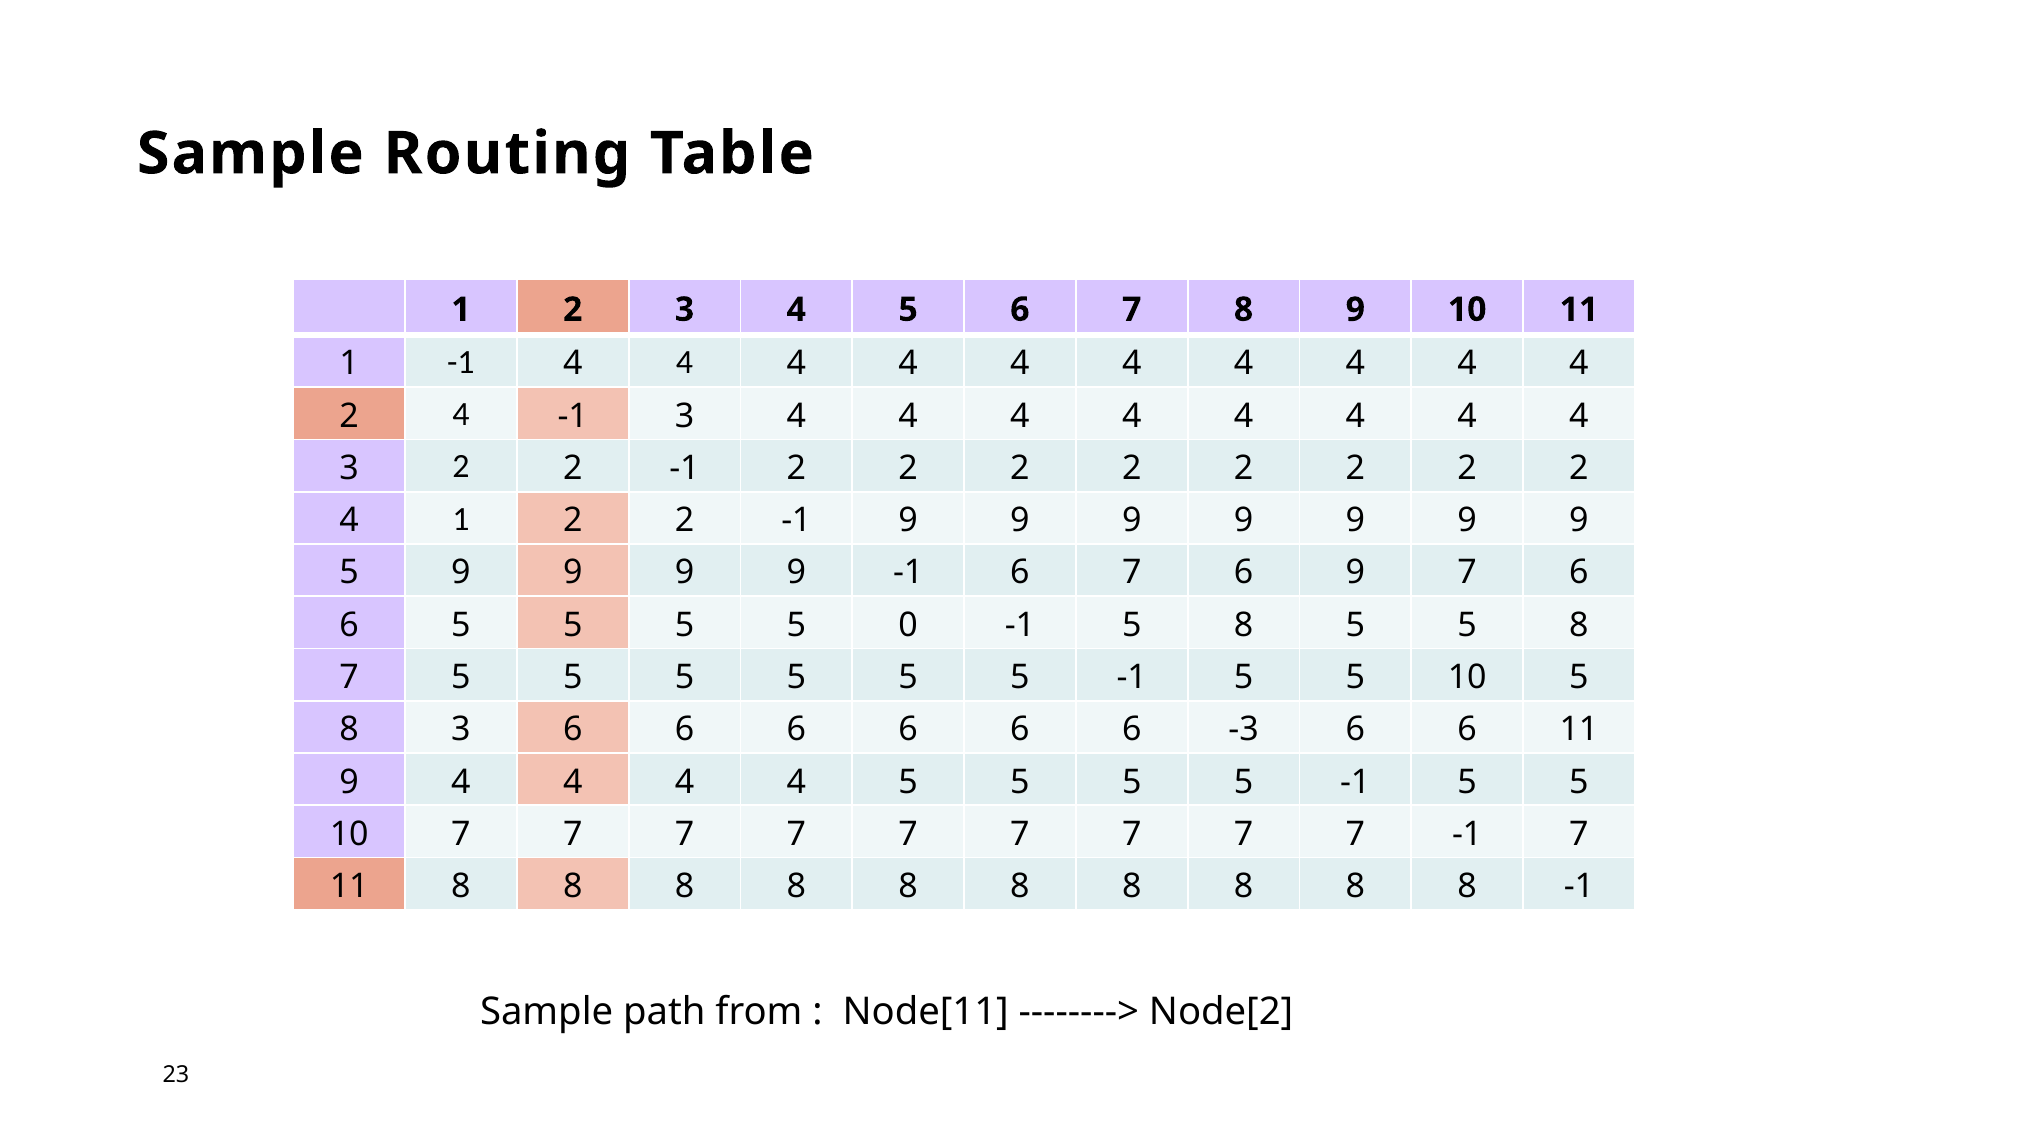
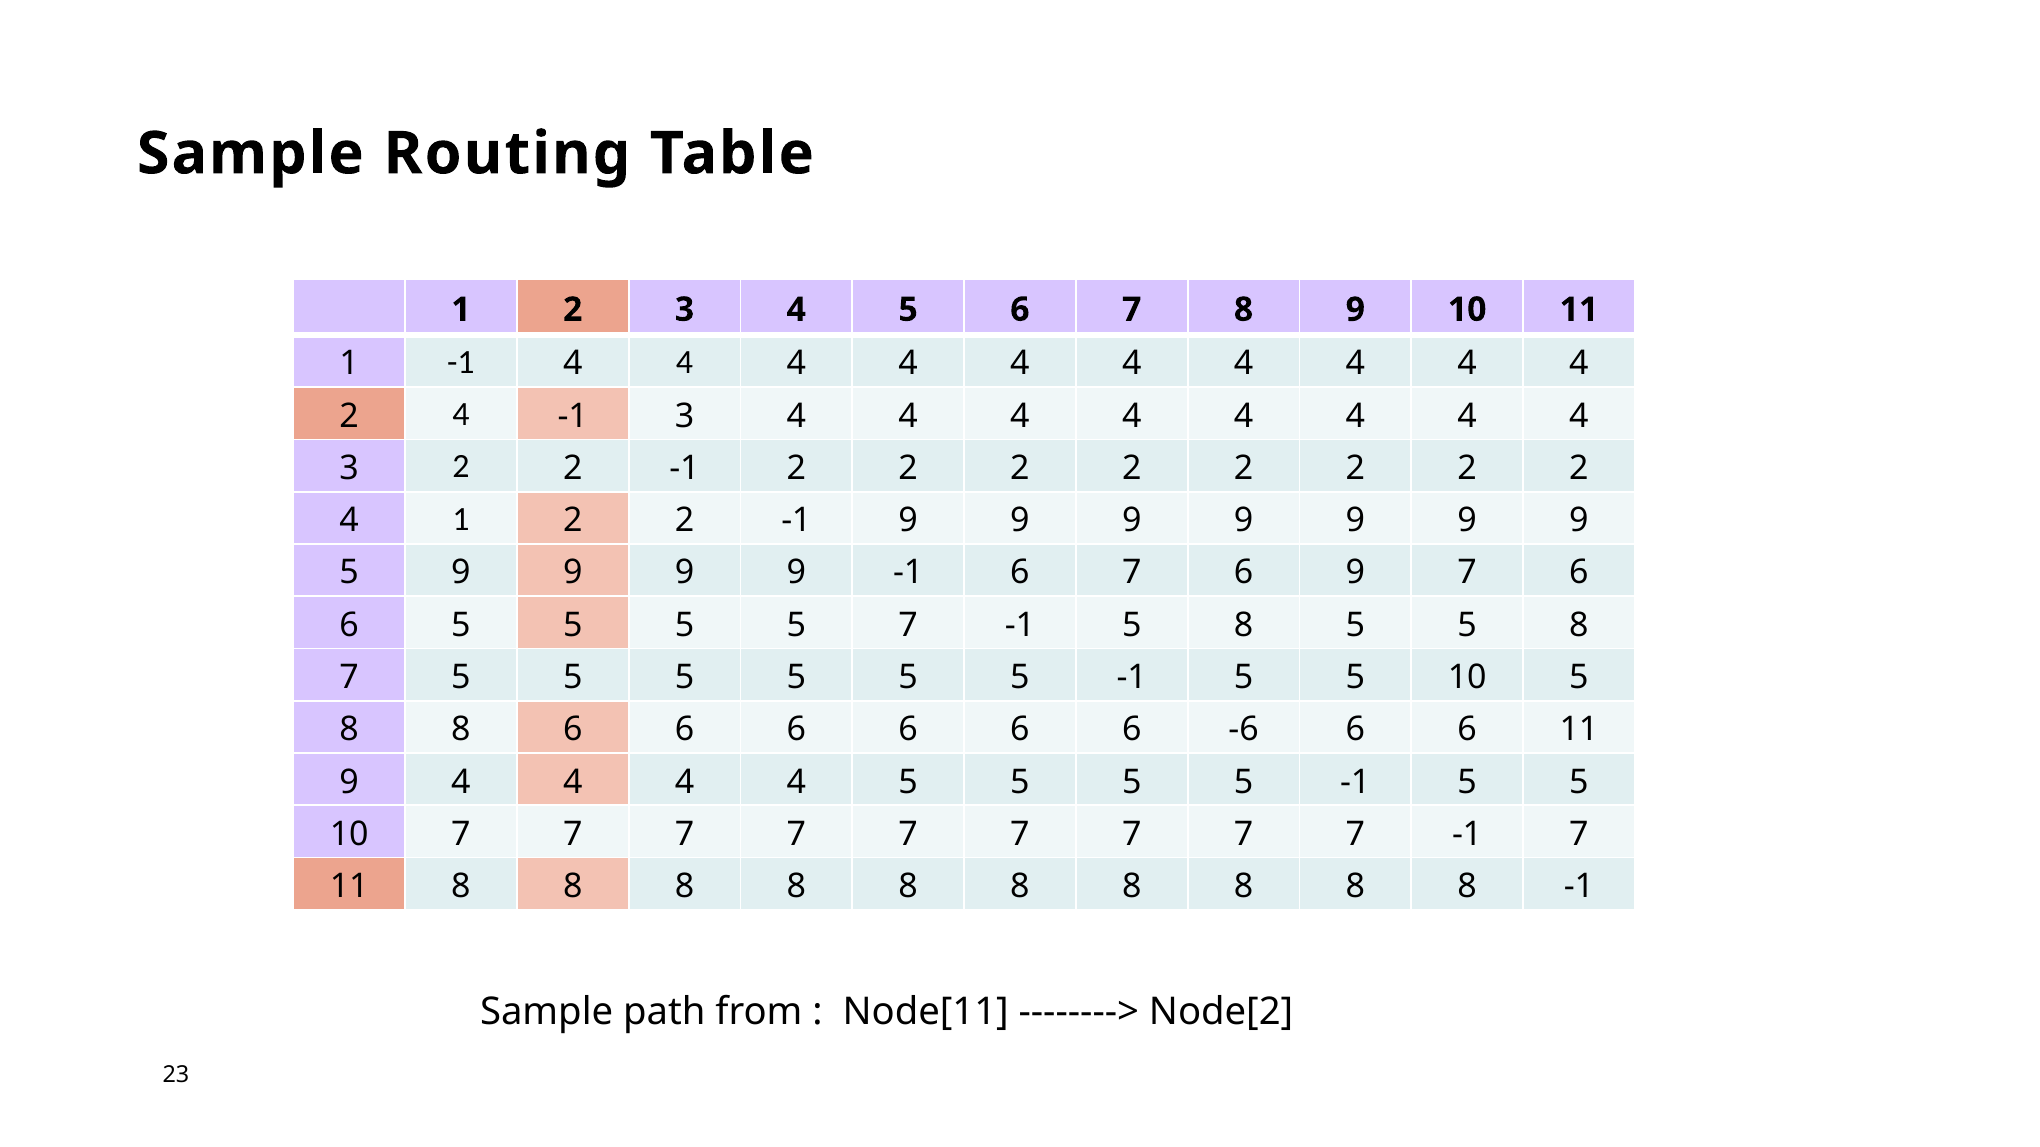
5 0: 0 -> 7 (908, 625)
3: 3 -> 8 (461, 730)
-3: -3 -> -6 (1244, 730)
